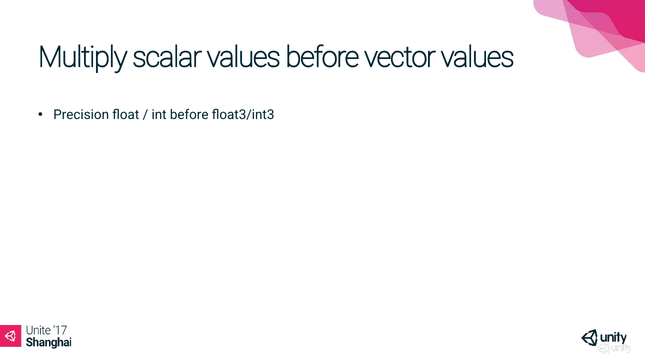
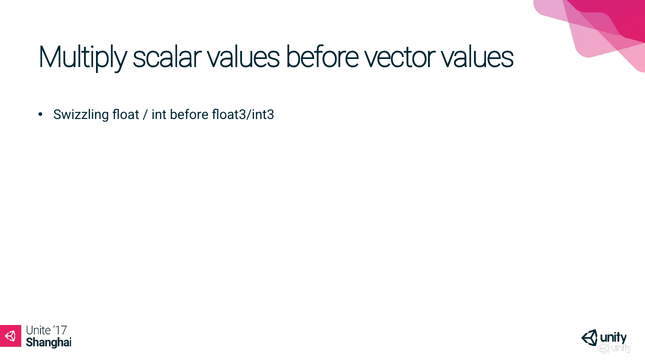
Precision: Precision -> Swizzling (81, 115)
